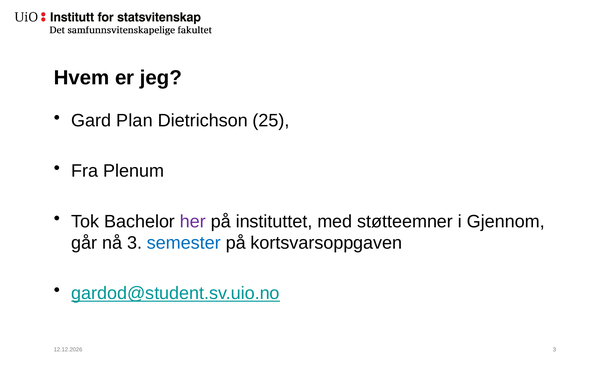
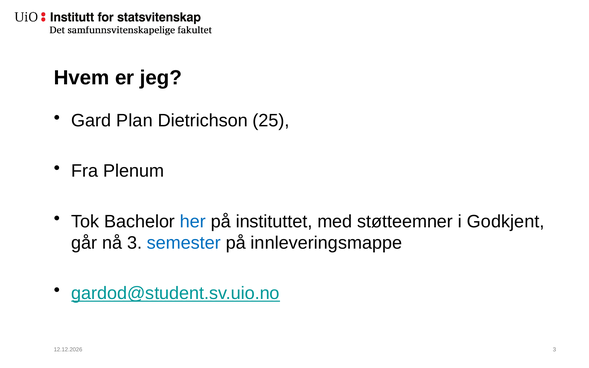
her colour: purple -> blue (193, 221)
Gjennom: Gjennom -> Godkjent (506, 221)
kortsvarsoppgaven: kortsvarsoppgaven -> innleveringsmappe (326, 243)
